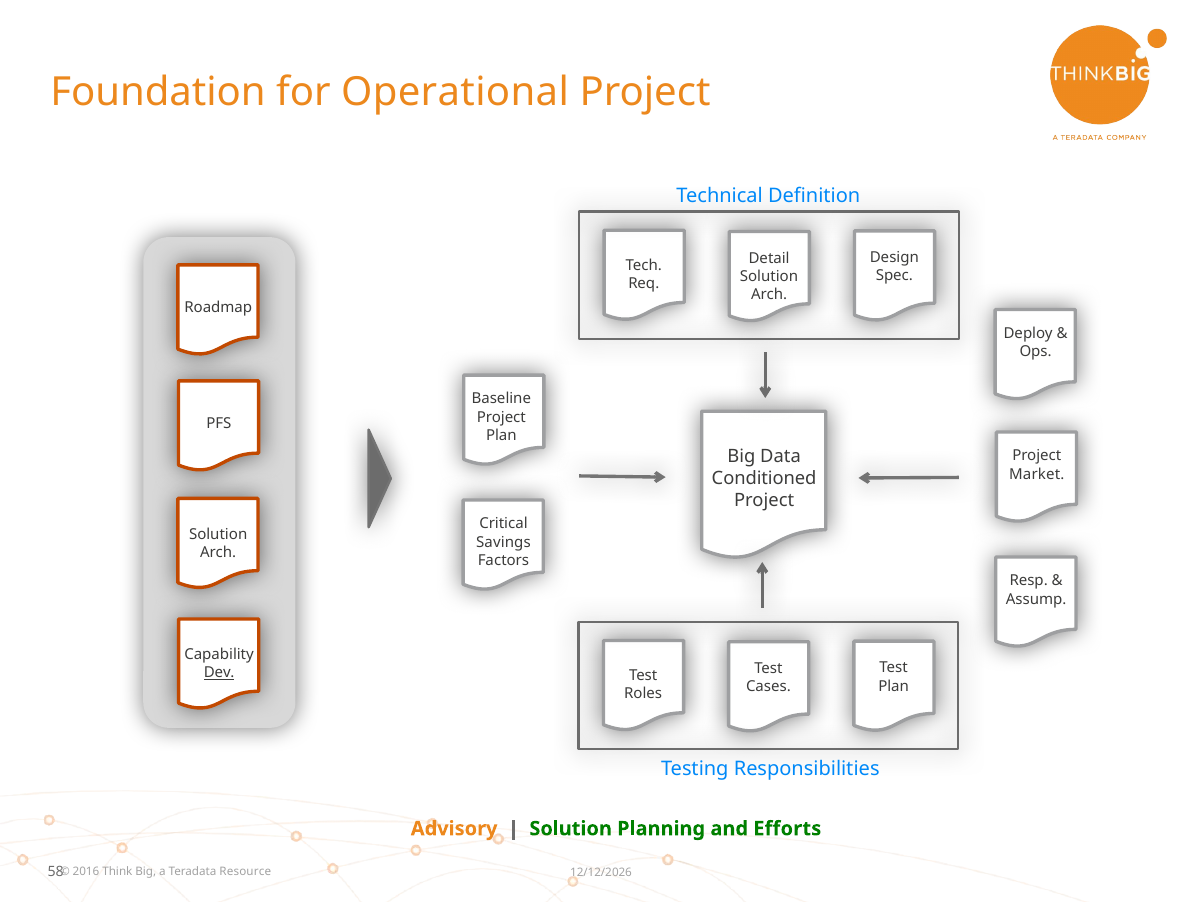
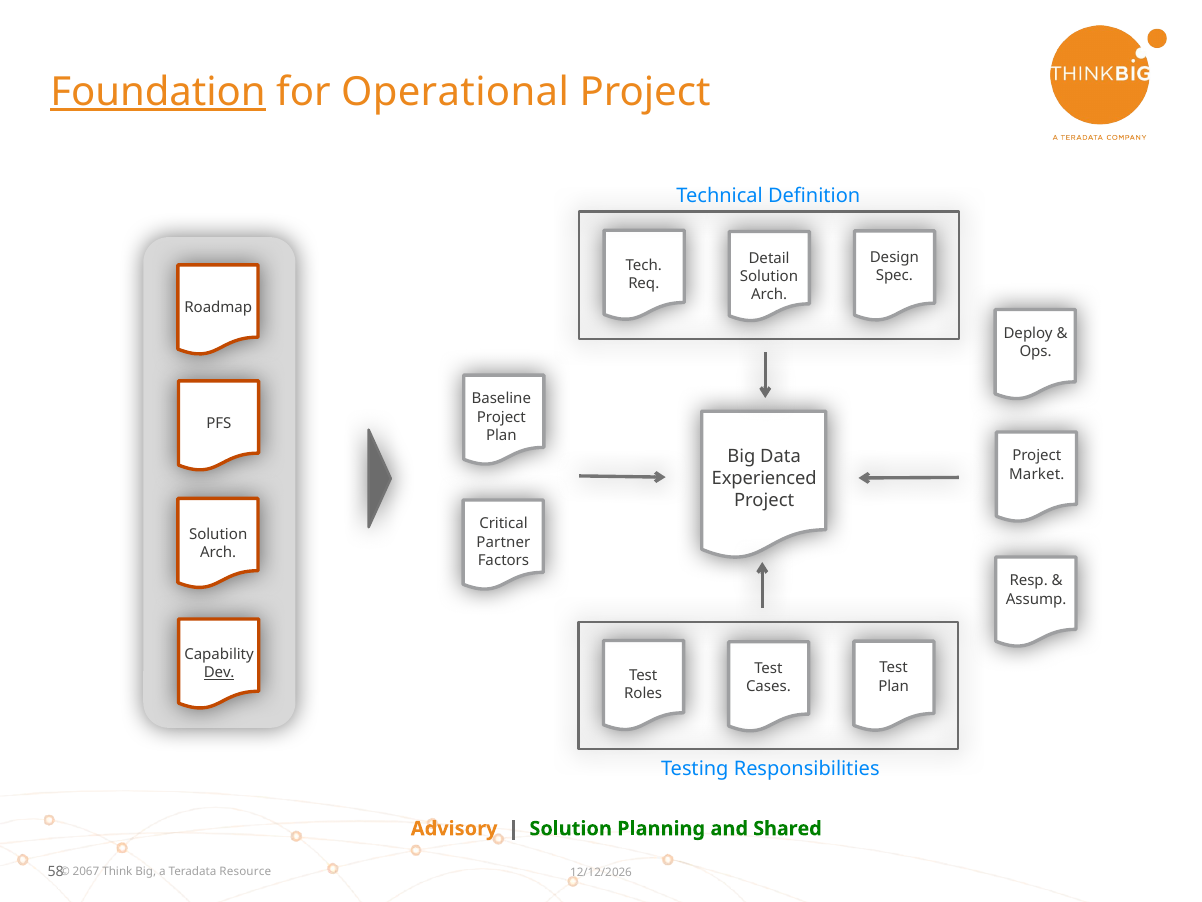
Foundation underline: none -> present (158, 92)
Conditioned: Conditioned -> Experienced (764, 478)
Savings: Savings -> Partner (503, 542)
Efforts: Efforts -> Shared (787, 828)
2016: 2016 -> 2067 (86, 871)
